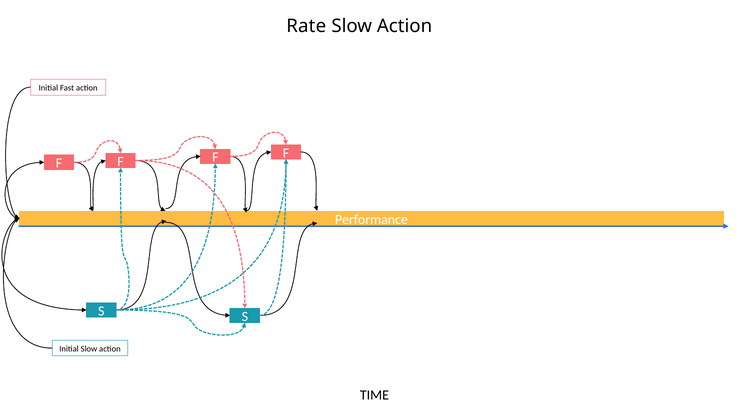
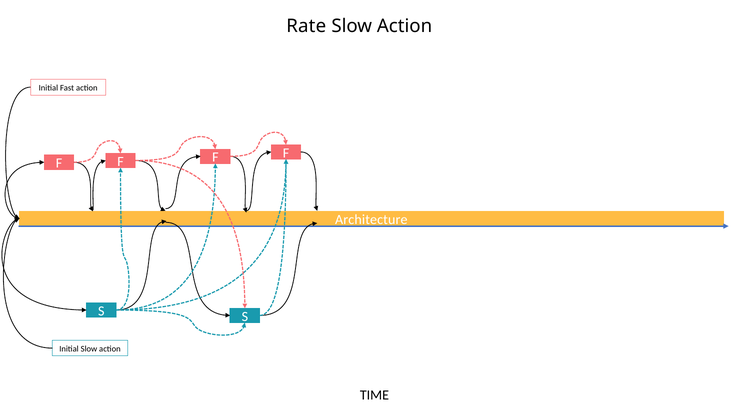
Performance: Performance -> Architecture (371, 220)
